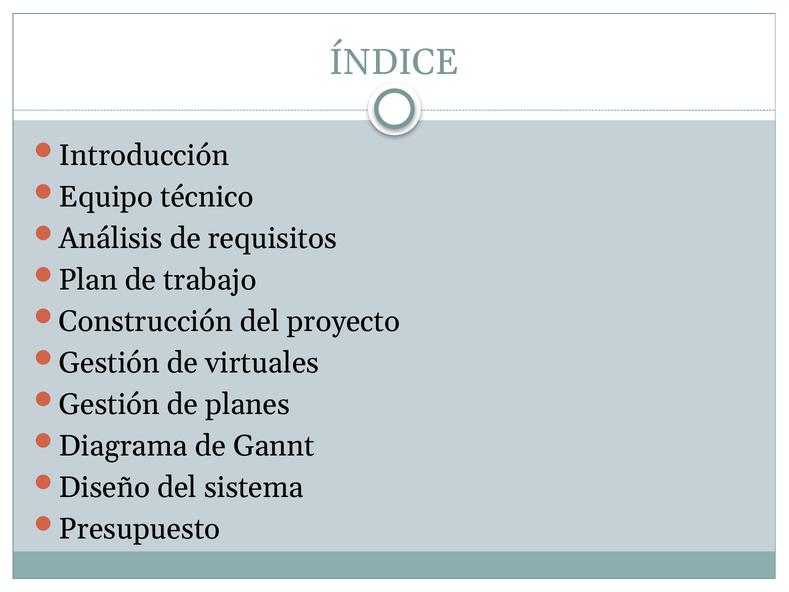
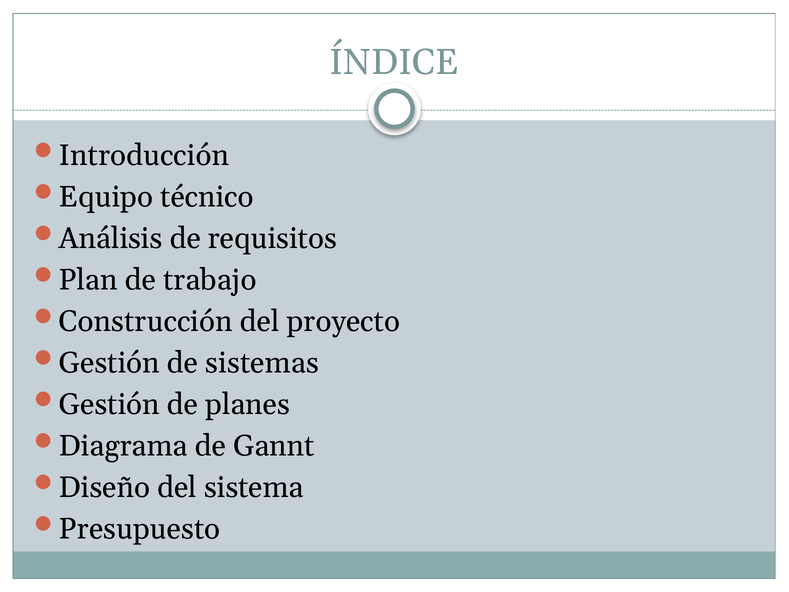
virtuales: virtuales -> sistemas (262, 363)
